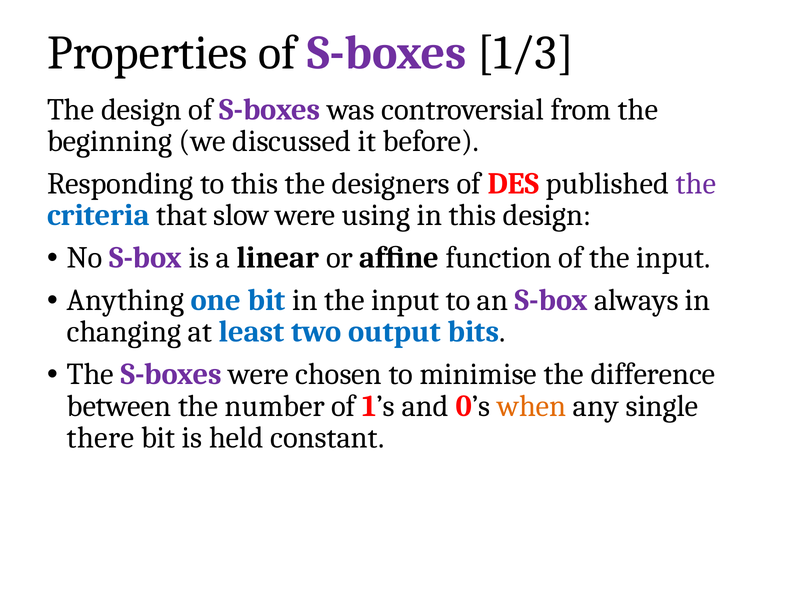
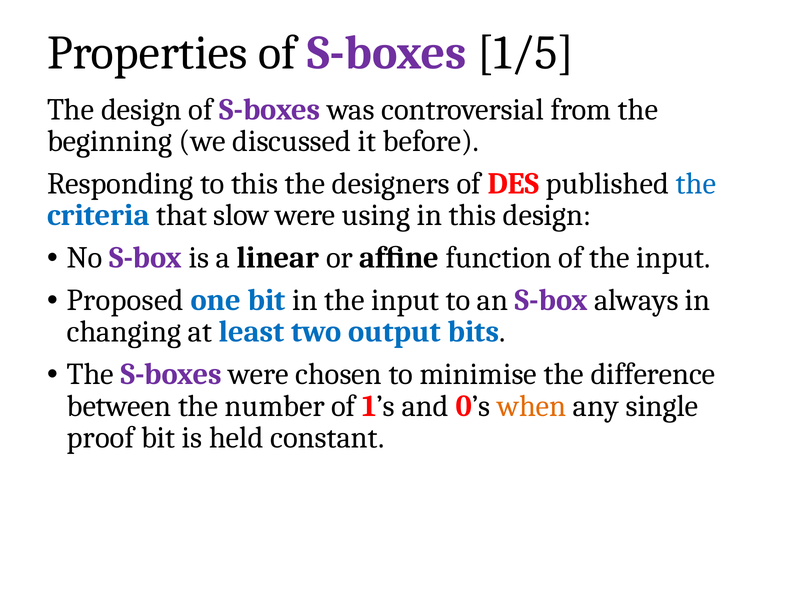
1/3: 1/3 -> 1/5 (526, 53)
the colour: purple -> blue (696, 184)
Anything: Anything -> Proposed (125, 300)
there: there -> proof (101, 437)
